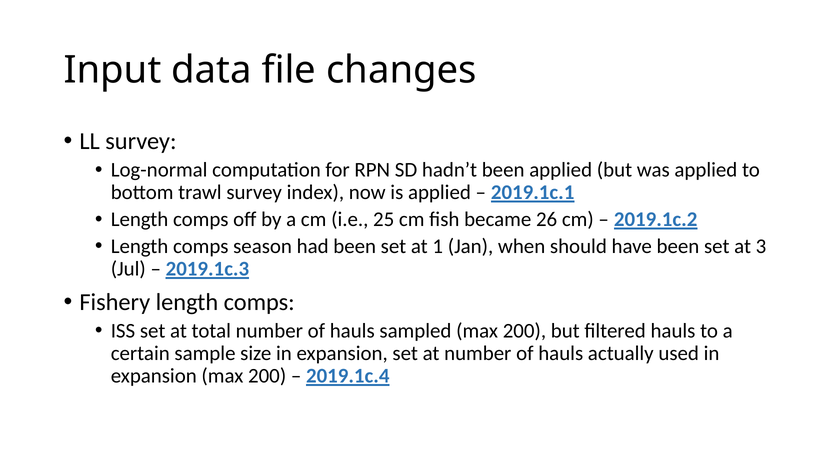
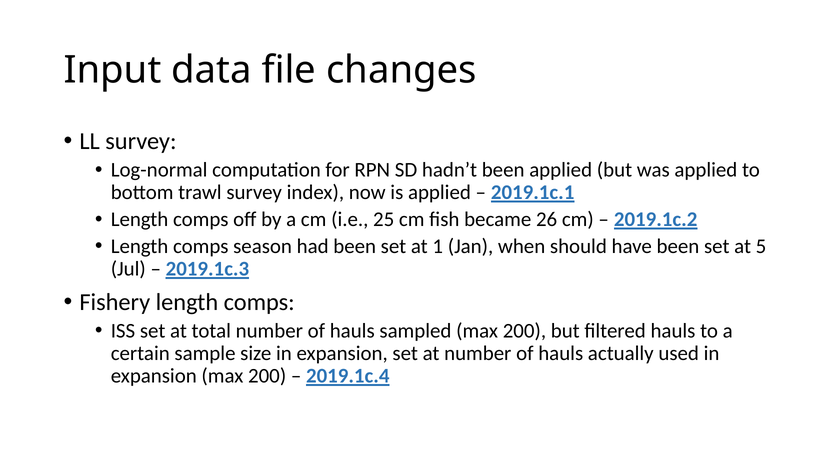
3: 3 -> 5 (761, 246)
